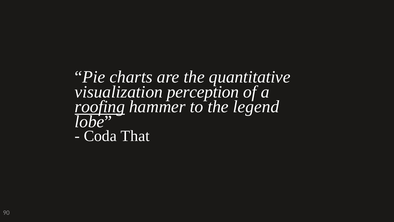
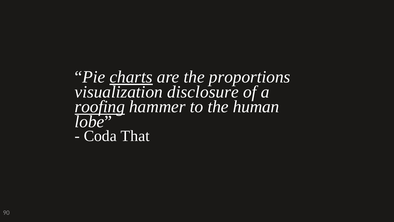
charts underline: none -> present (131, 77)
quantitative: quantitative -> proportions (250, 77)
perception: perception -> disclosure (203, 92)
legend: legend -> human (256, 107)
